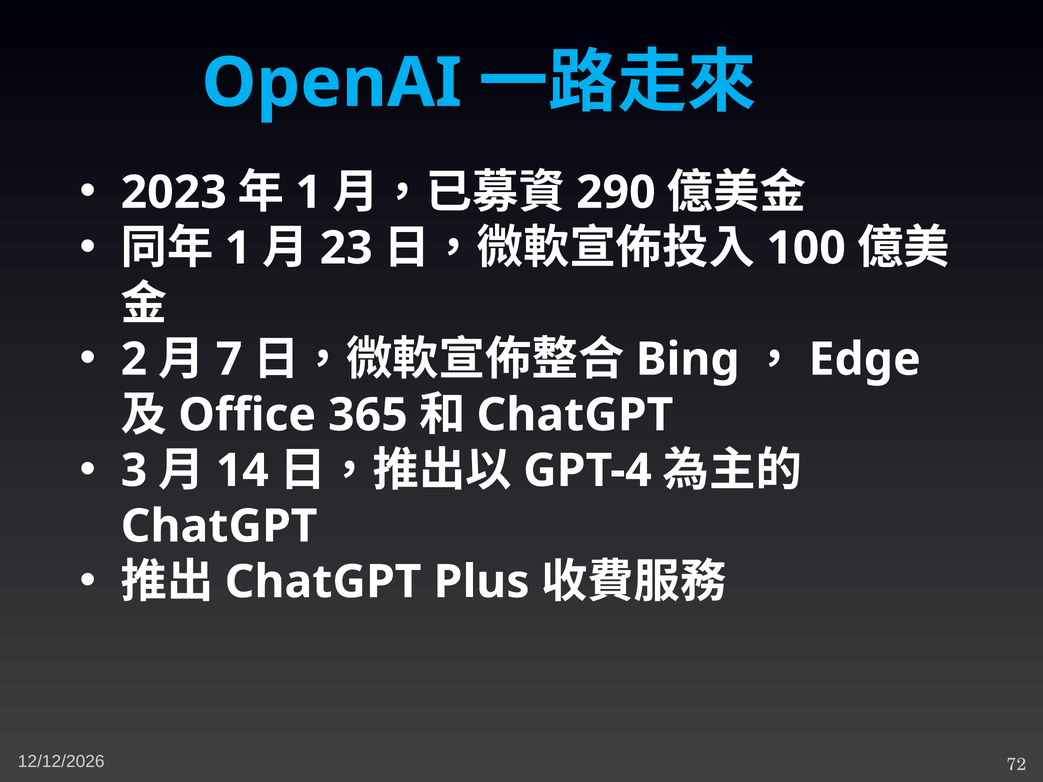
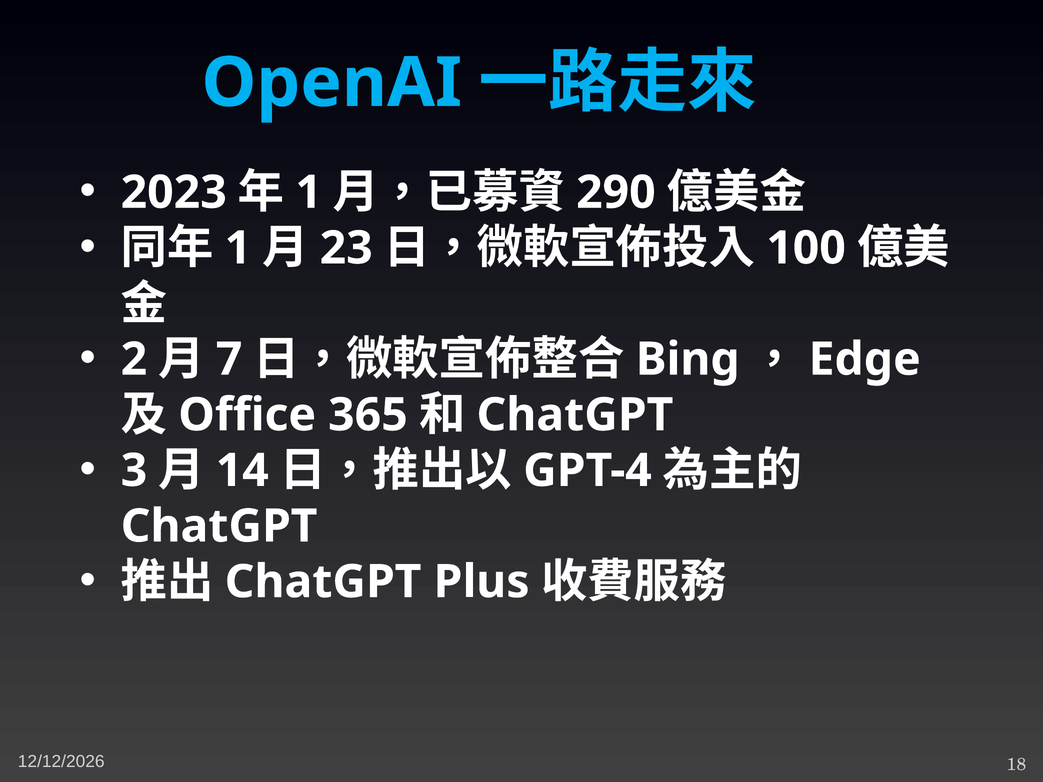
72: 72 -> 18 (1017, 765)
